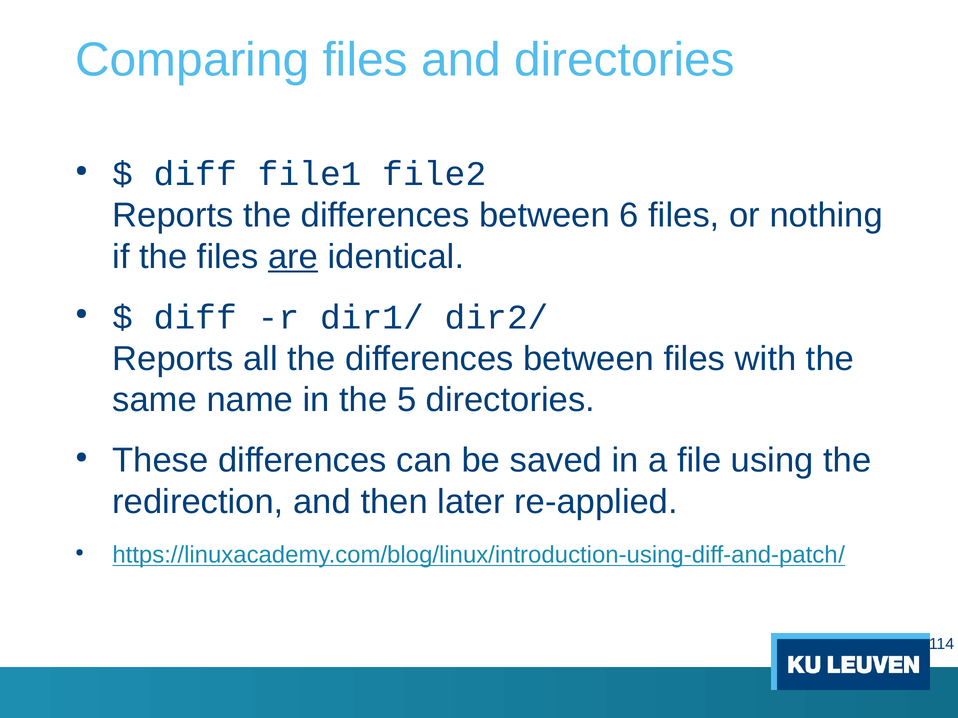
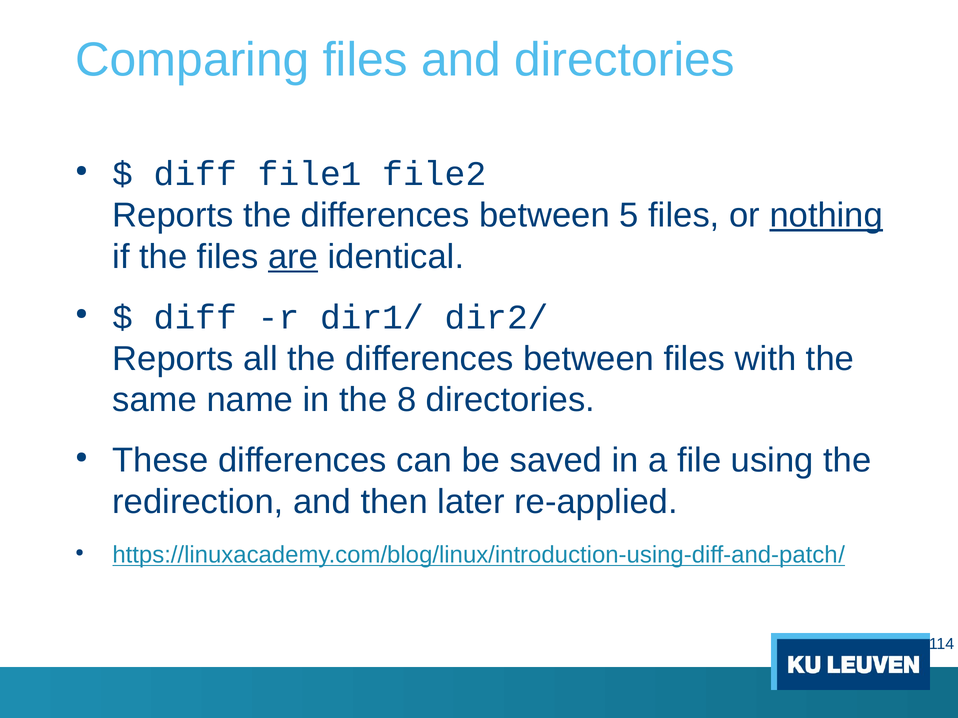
6: 6 -> 5 (629, 216)
nothing underline: none -> present (826, 216)
5: 5 -> 8 (407, 400)
